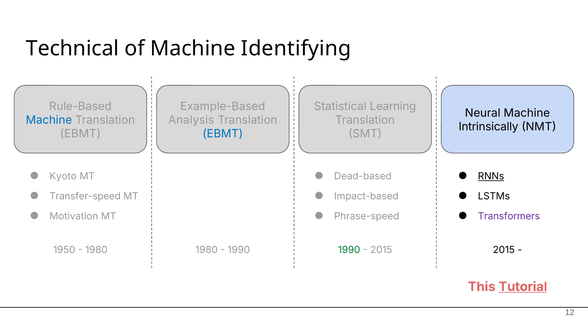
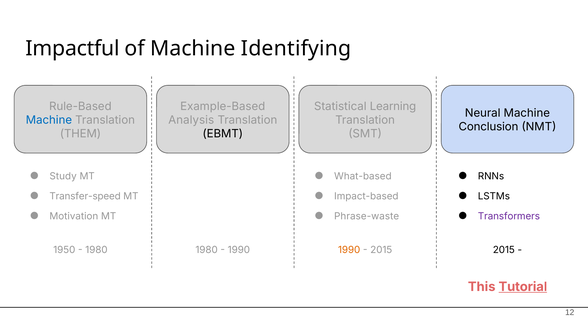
Technical: Technical -> Impactful (73, 49)
Intrinsically: Intrinsically -> Conclusion (489, 127)
EBMT: EBMT -> THEM (80, 134)
EBMT colour: blue -> black (223, 134)
Kyoto: Kyoto -> Study (63, 177)
Dead-based: Dead-based -> What-based (363, 177)
RNNs underline: present -> none (491, 177)
Phrase-speed: Phrase-speed -> Phrase-waste (367, 217)
1990 colour: green -> orange (349, 251)
